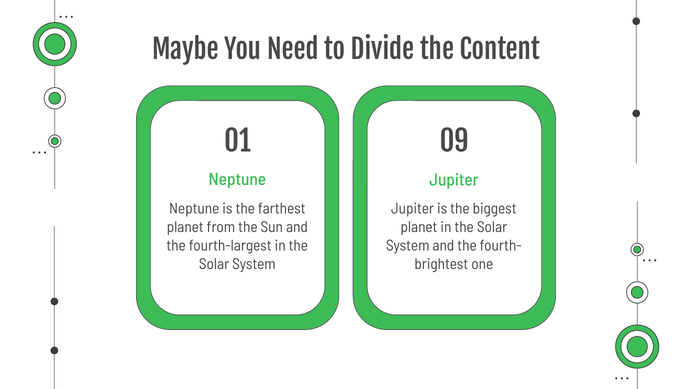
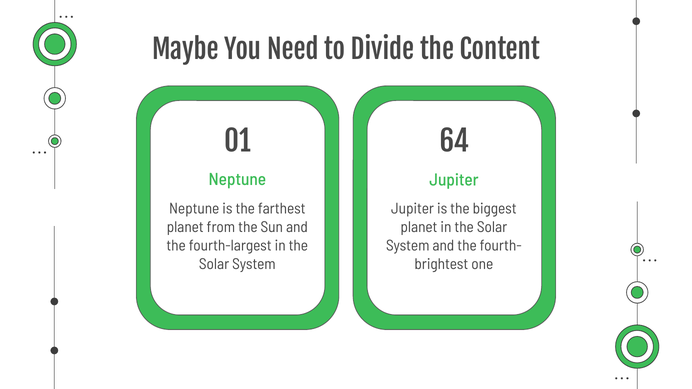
09: 09 -> 64 (454, 142)
